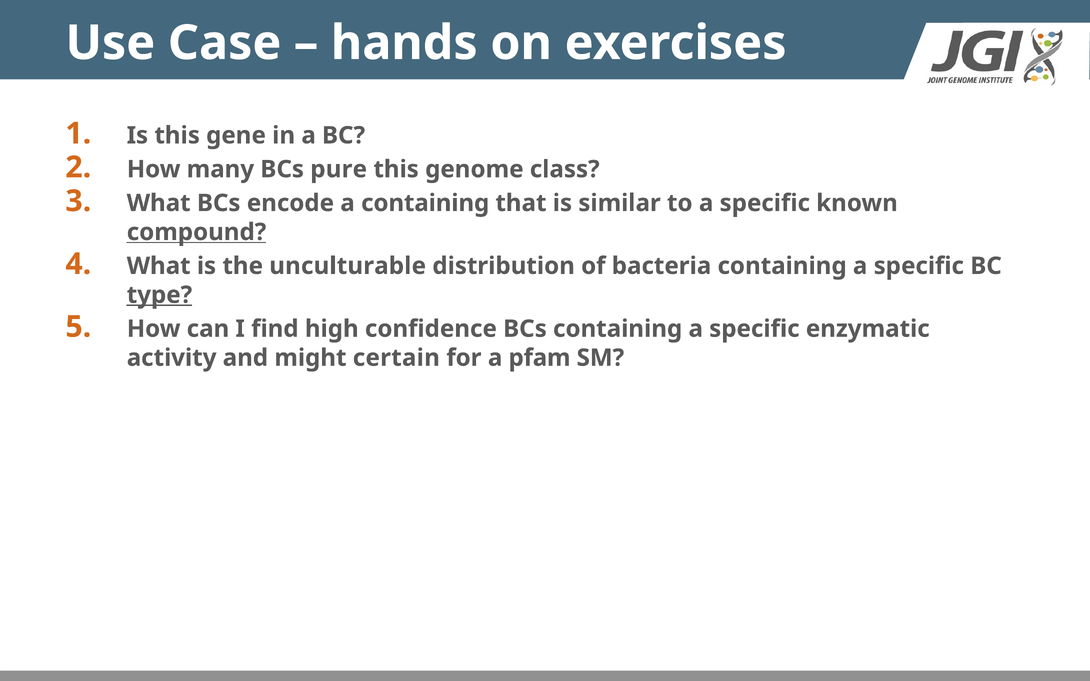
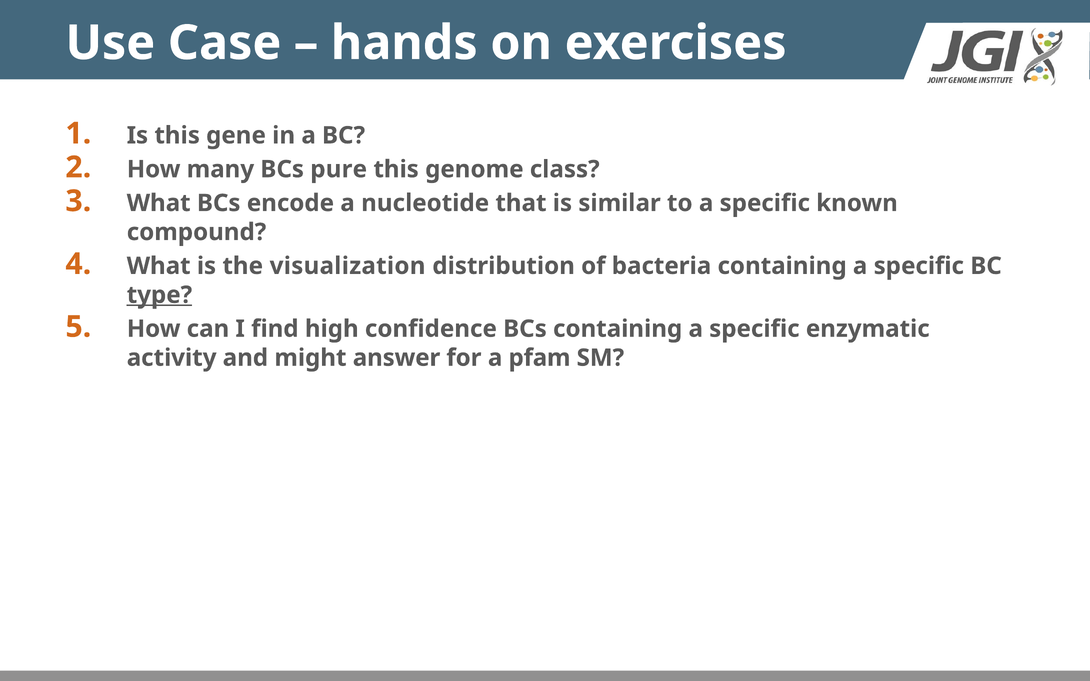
a containing: containing -> nucleotide (425, 203)
compound underline: present -> none (196, 232)
unculturable: unculturable -> visualization (348, 266)
certain: certain -> answer (397, 358)
